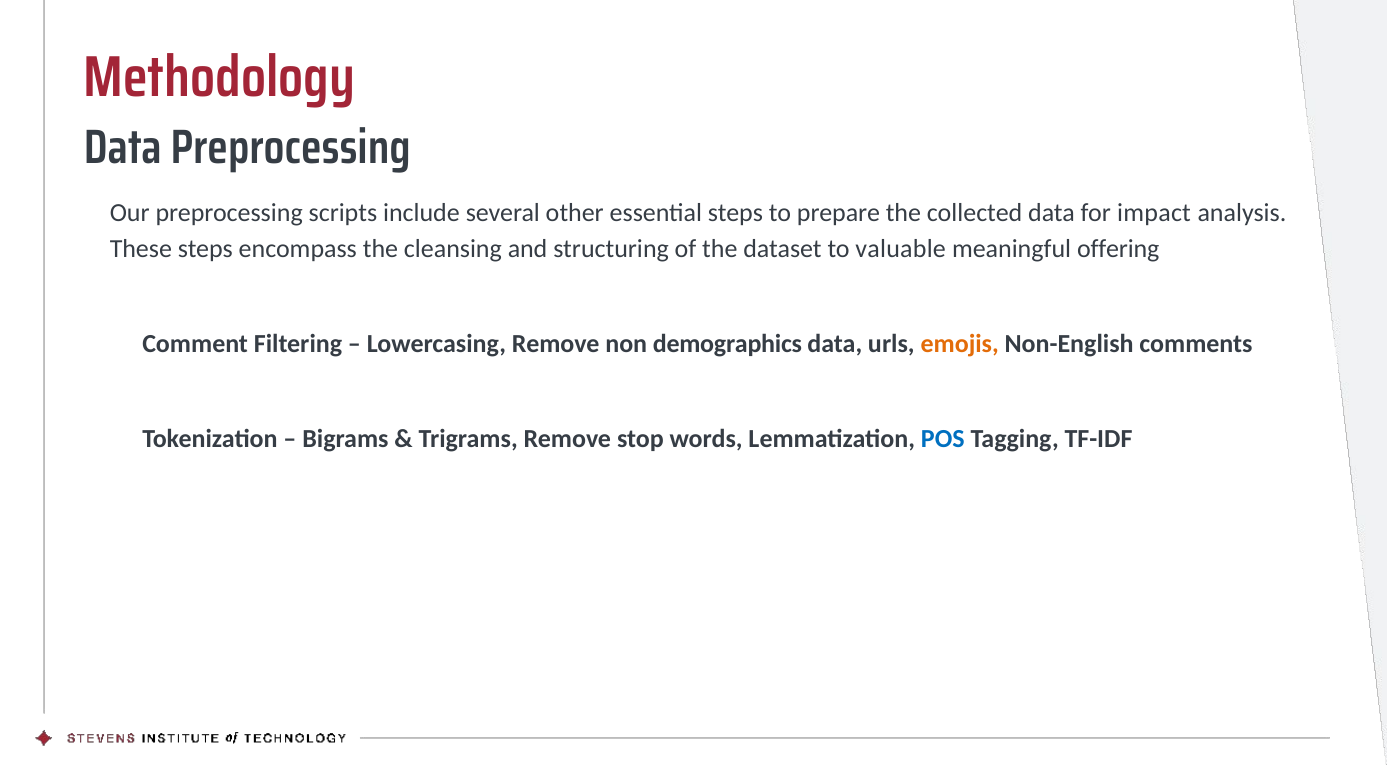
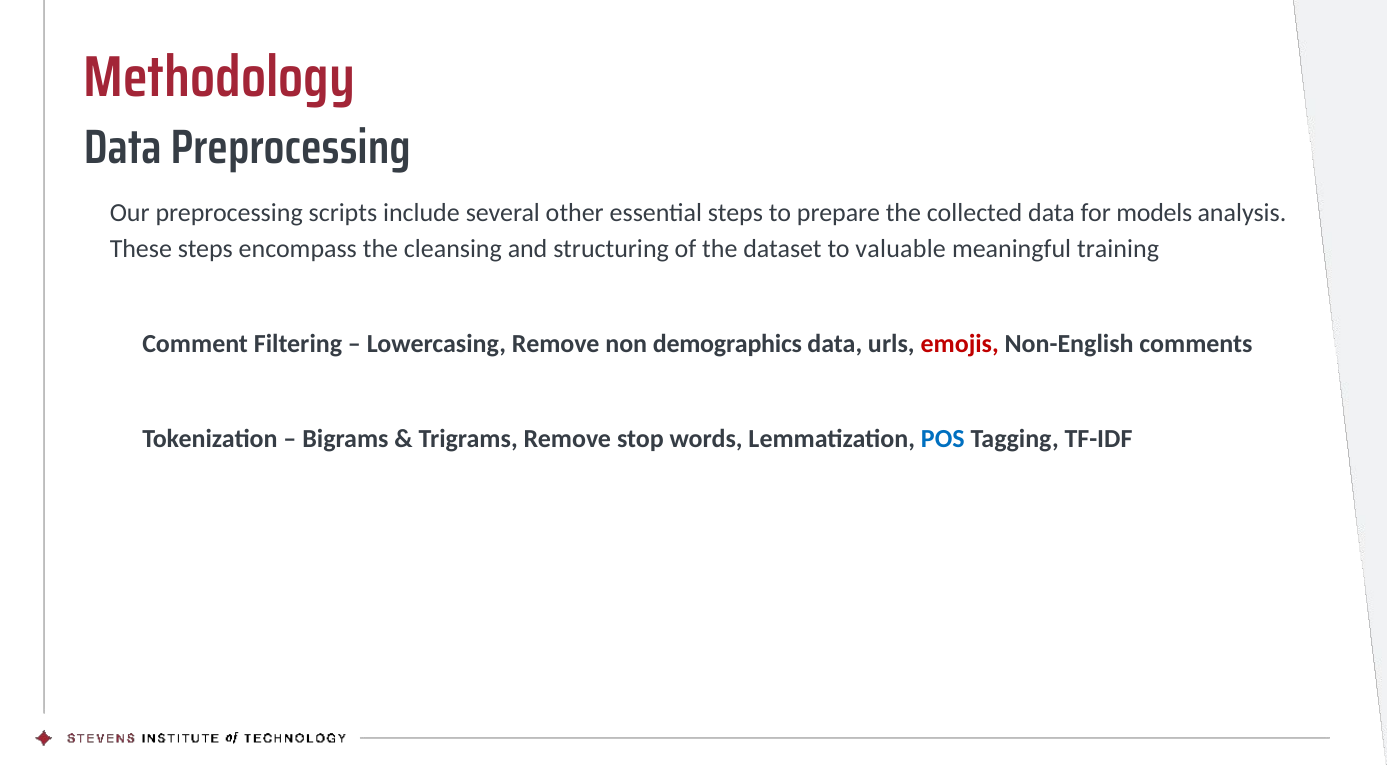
impact: impact -> models (1154, 213)
offering: offering -> training (1118, 249)
emojis colour: orange -> red (960, 344)
